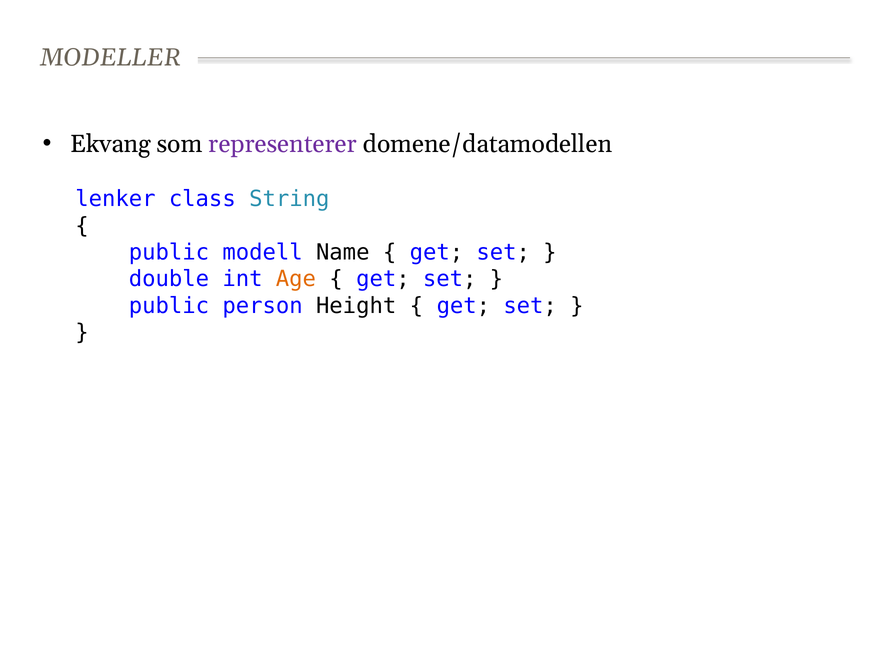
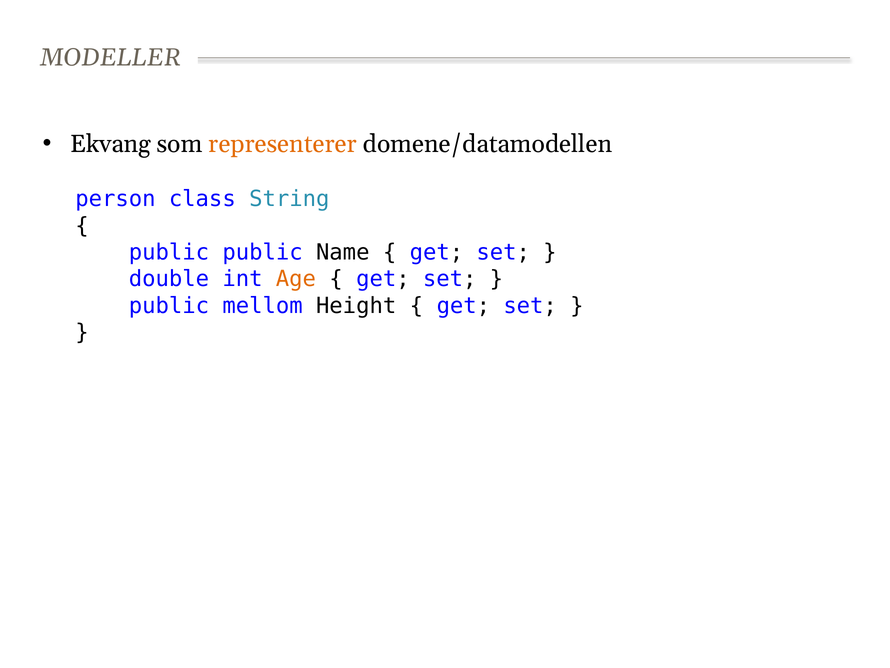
representerer colour: purple -> orange (283, 144)
lenker: lenker -> person (115, 199)
public modell: modell -> public (263, 252)
person: person -> mellom (263, 306)
